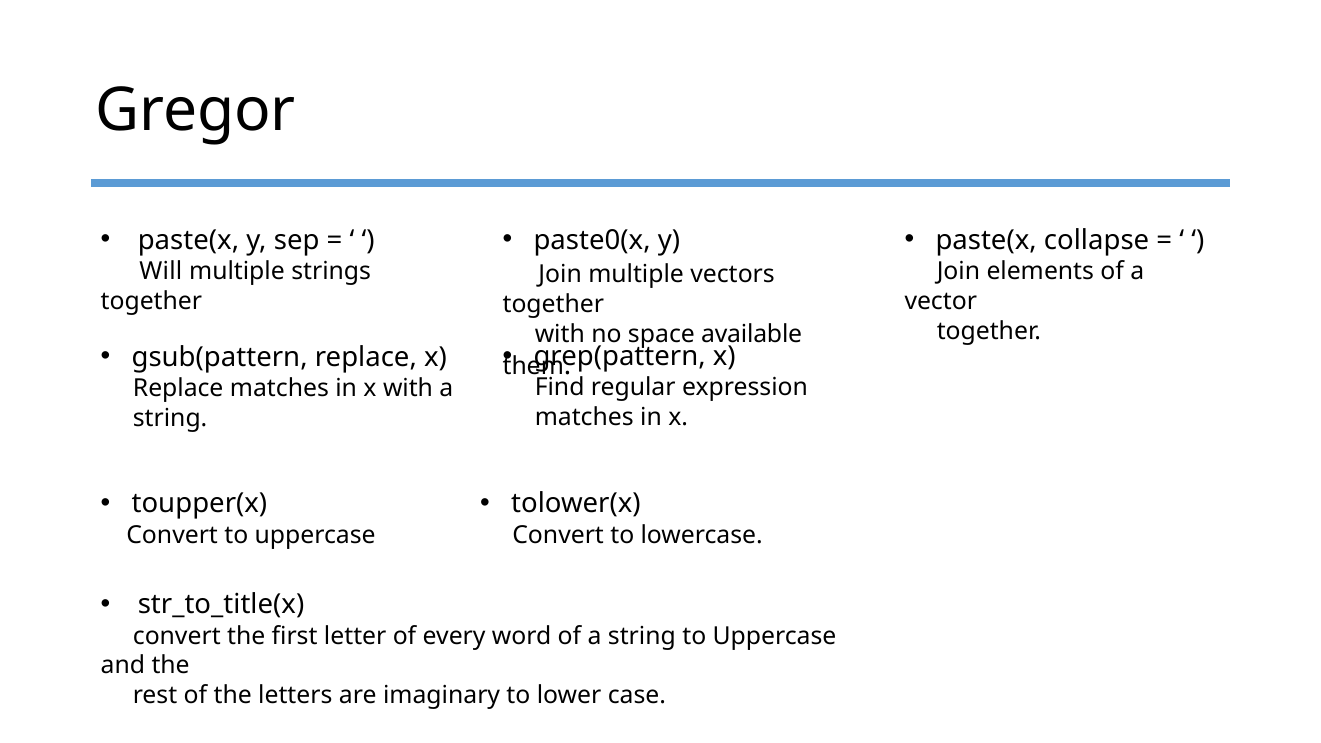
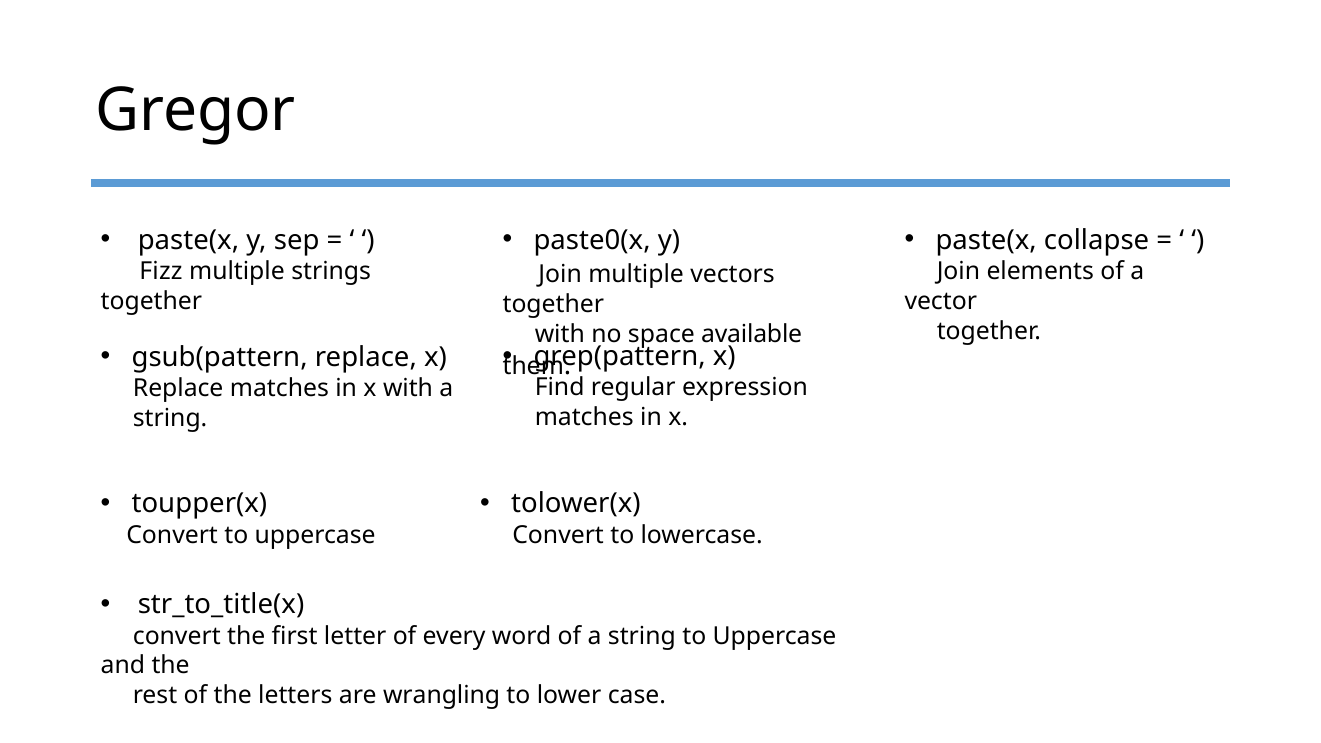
Will: Will -> Fizz (161, 271)
imaginary: imaginary -> wrangling (442, 696)
